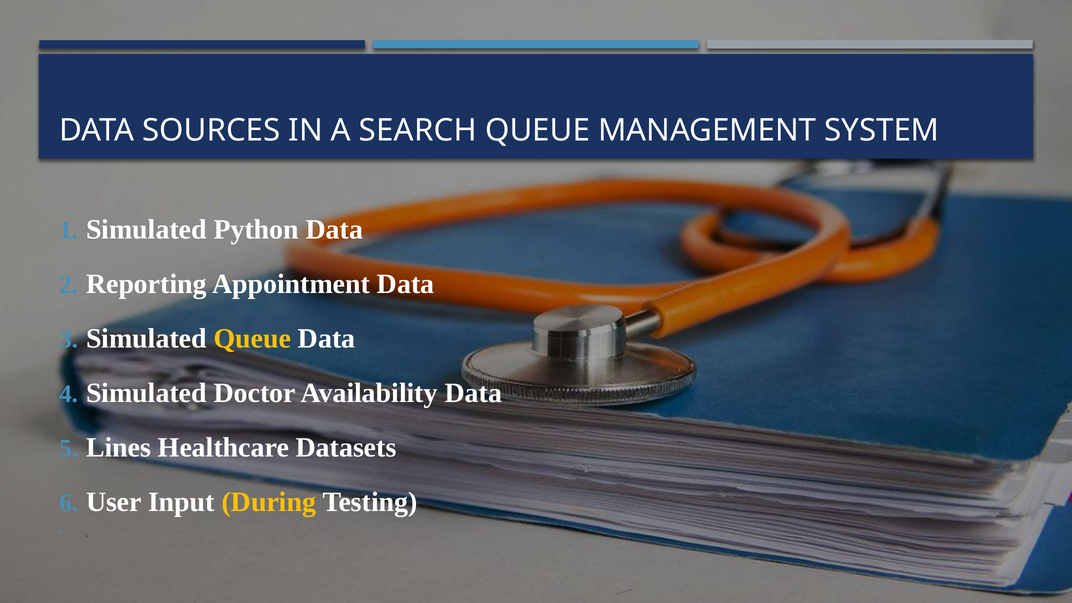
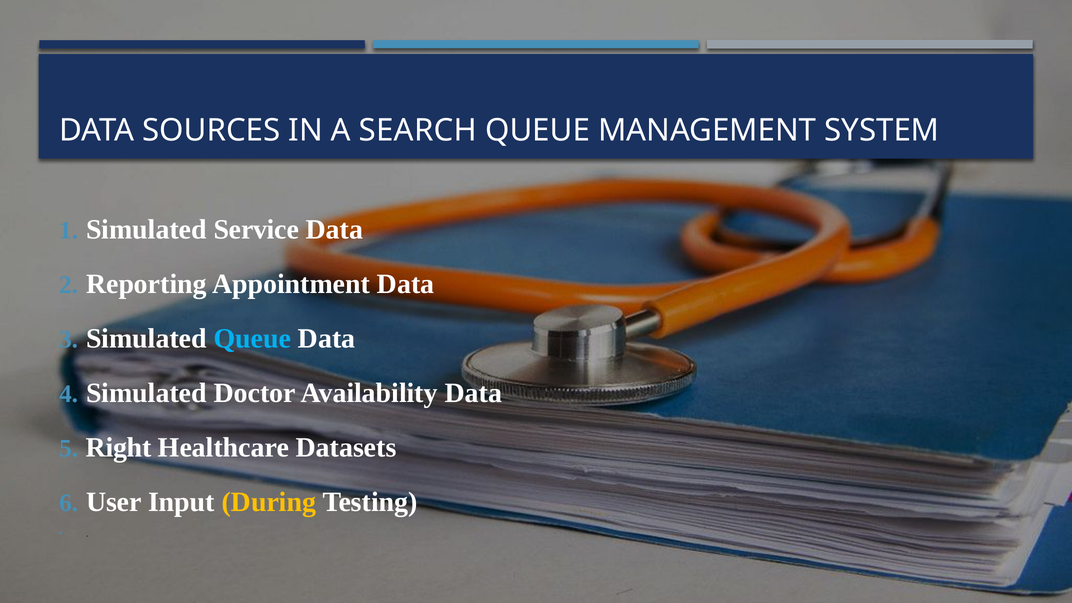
Python: Python -> Service (256, 229)
Queue colour: yellow -> light blue (252, 338)
Lines: Lines -> Right (119, 447)
